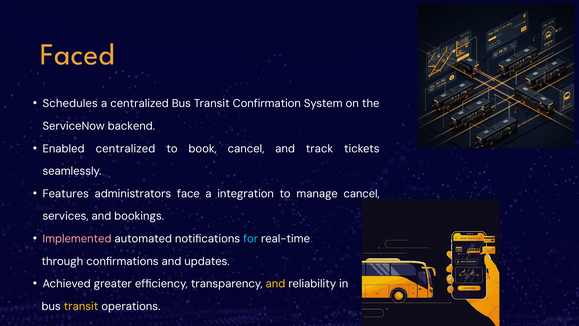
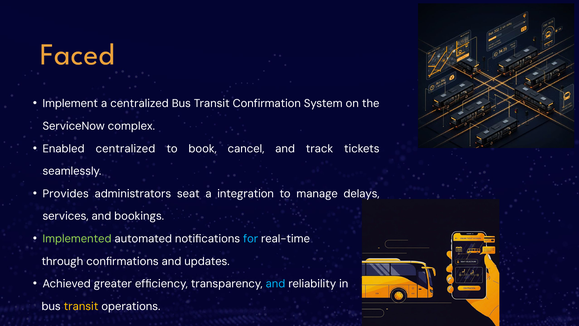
Schedules: Schedules -> Implement (70, 103)
backend: backend -> complex (131, 126)
Features: Features -> Provides (66, 194)
face: face -> seat (188, 194)
manage cancel: cancel -> delays (362, 194)
Implemented colour: pink -> light green (77, 239)
and colour: yellow -> light blue (275, 284)
